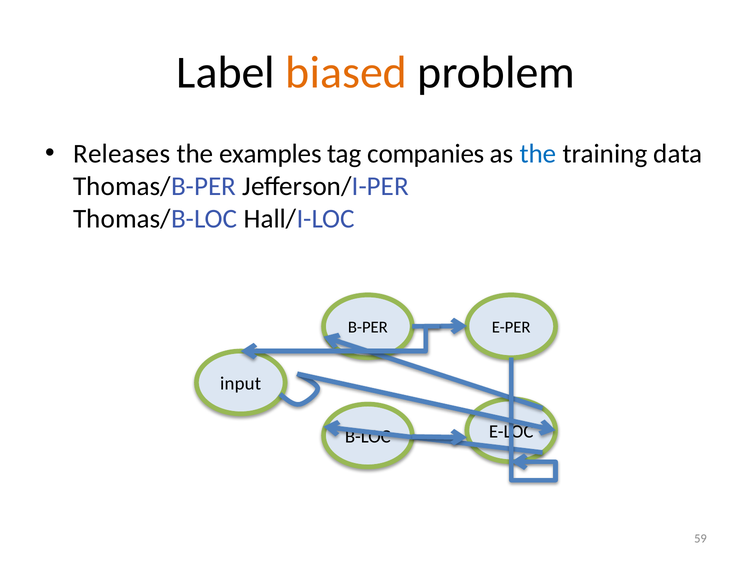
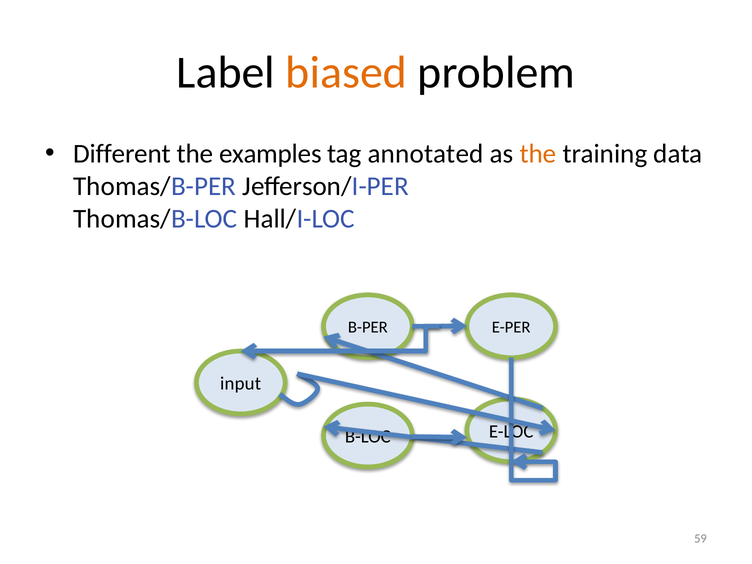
Releases: Releases -> Different (122, 154)
companies: companies -> annotated (426, 154)
the colour: blue -> orange (538, 154)
